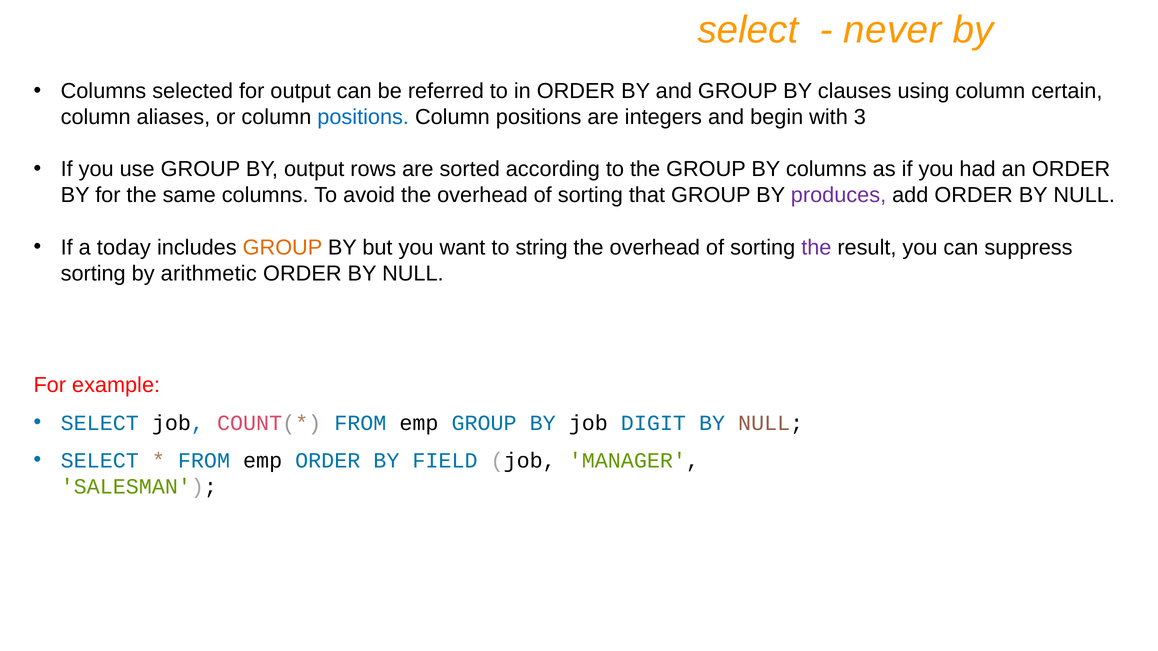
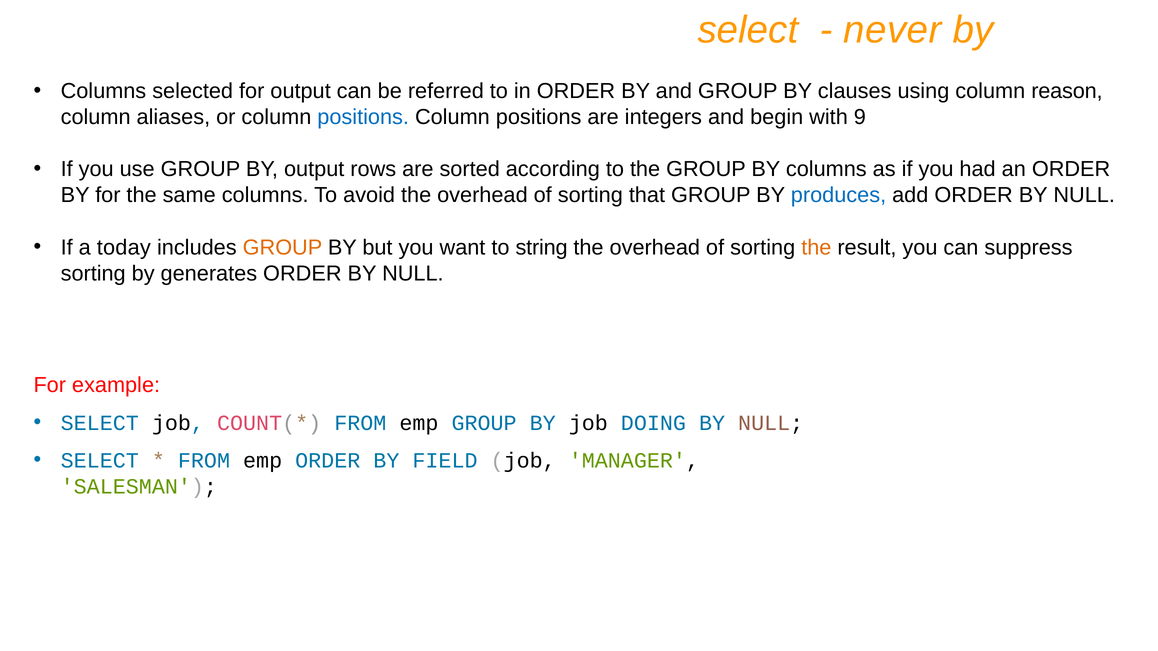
certain: certain -> reason (1067, 91)
3: 3 -> 9 (860, 117)
produces colour: purple -> blue (838, 195)
the colour: purple -> orange (816, 248)
arithmetic: arithmetic -> generates (209, 274)
DIGIT: DIGIT -> DOING (653, 423)
